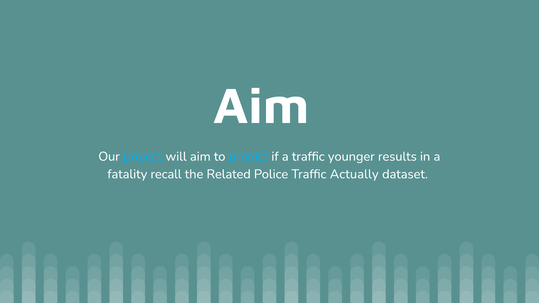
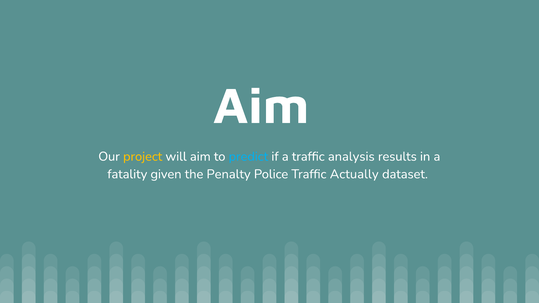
project colour: light blue -> yellow (143, 157)
younger: younger -> analysis (351, 157)
recall: recall -> given (166, 174)
Related: Related -> Penalty (229, 174)
